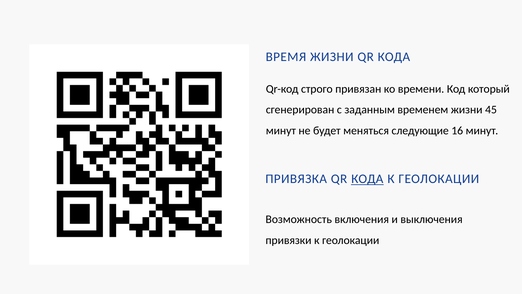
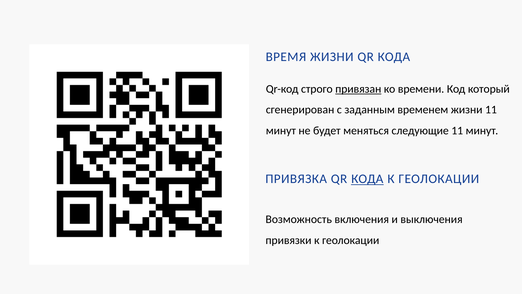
привязан underline: none -> present (358, 89)
жизни 45: 45 -> 11 (491, 110)
следующие 16: 16 -> 11 (457, 131)
